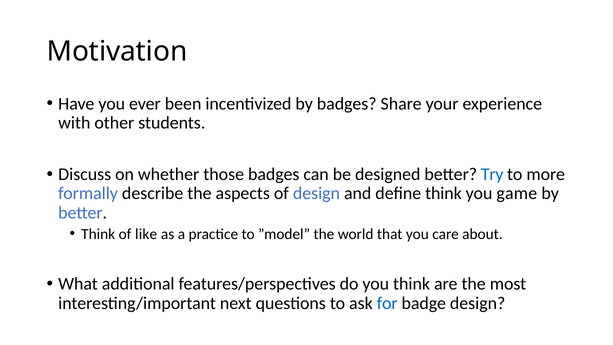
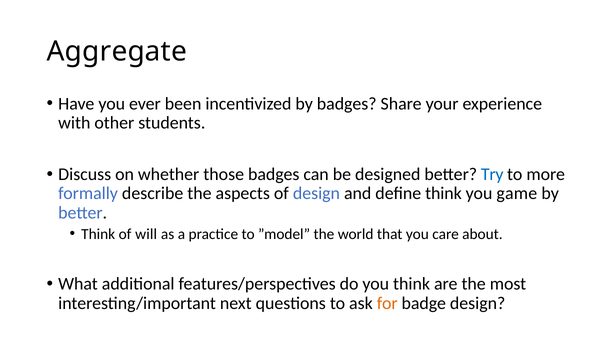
Motivation: Motivation -> Aggregate (117, 51)
like: like -> will (146, 234)
for colour: blue -> orange (387, 303)
